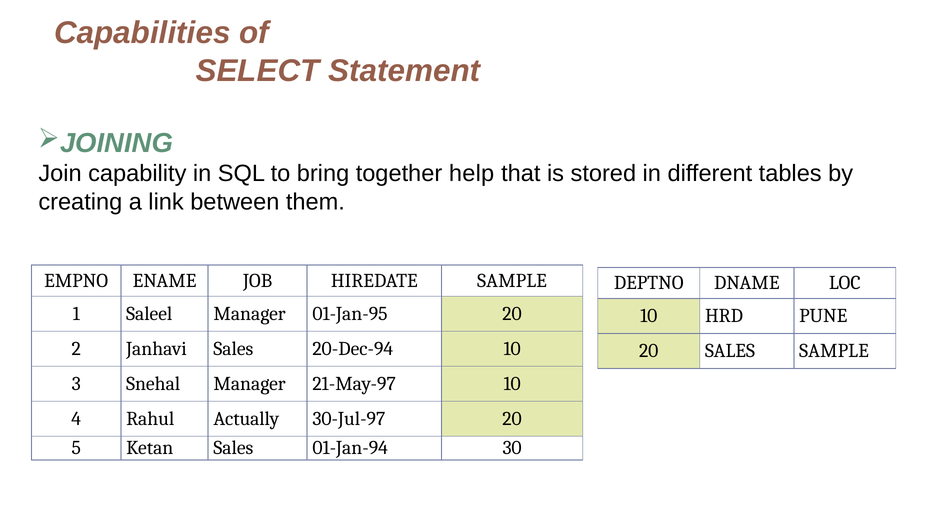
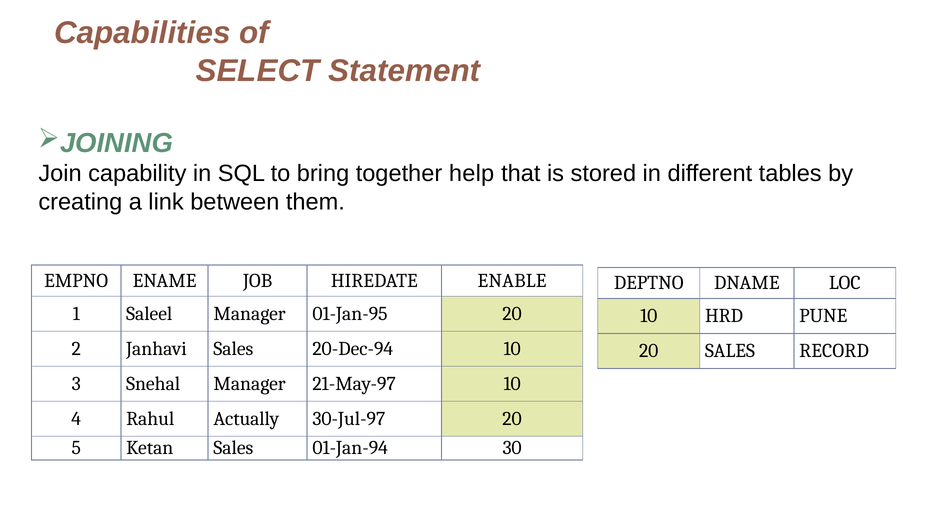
HIREDATE SAMPLE: SAMPLE -> ENABLE (512, 281)
SALES SAMPLE: SAMPLE -> RECORD (834, 351)
